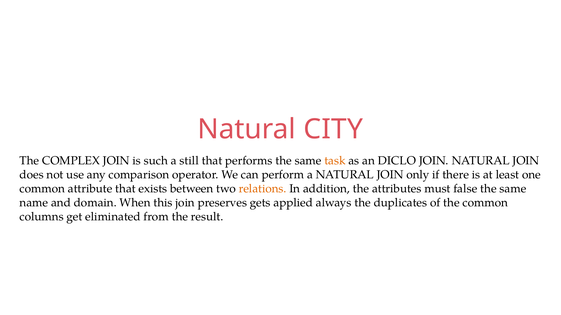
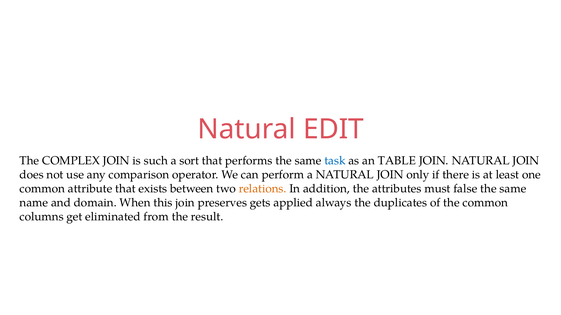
CITY: CITY -> EDIT (333, 130)
still: still -> sort (189, 161)
task colour: orange -> blue (335, 161)
DICLO: DICLO -> TABLE (397, 161)
